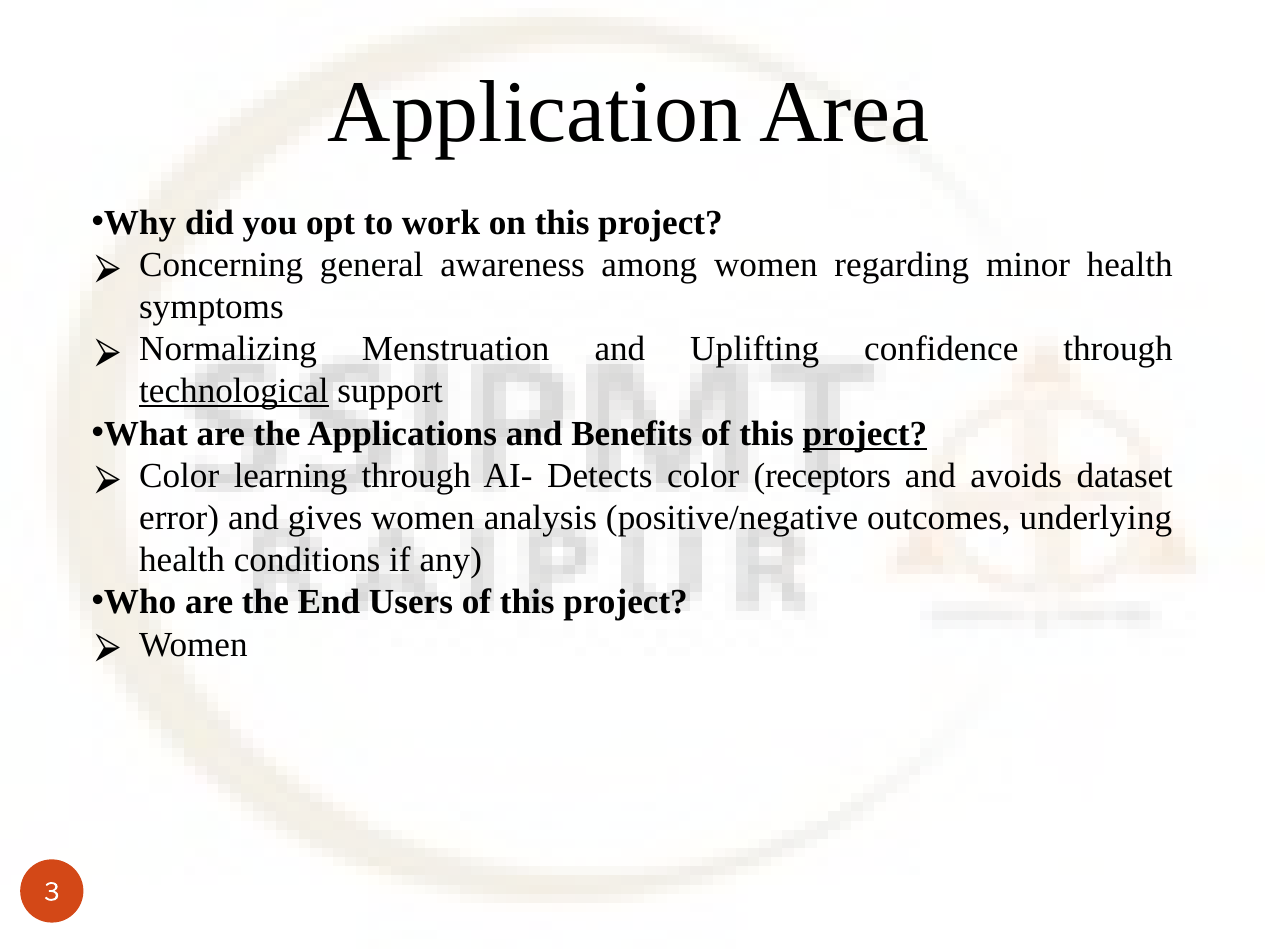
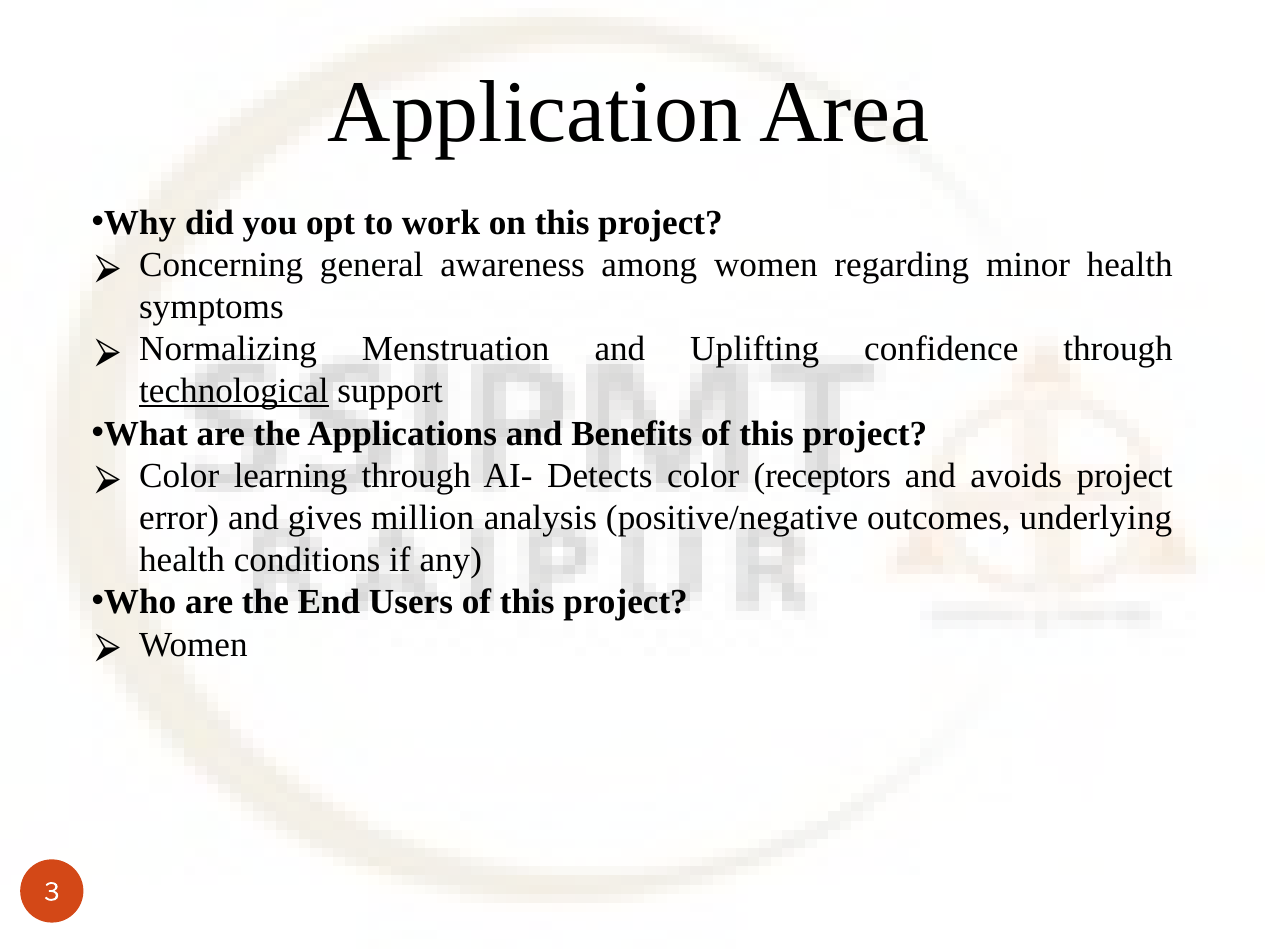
project underline: present -> none (865, 433)
avoids dataset: dataset -> project (1125, 476)
gives women: women -> million (423, 518)
